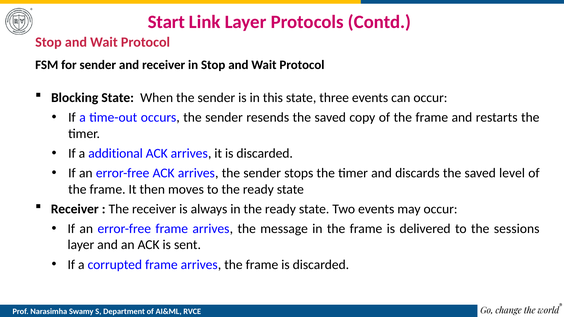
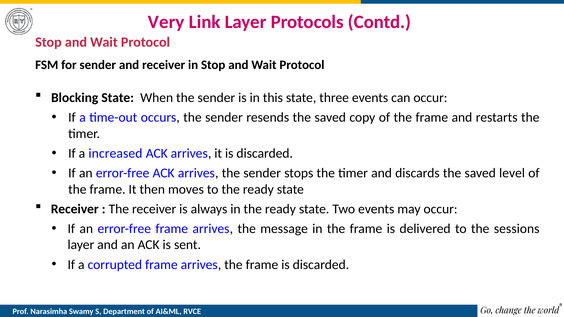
Start: Start -> Very (166, 22)
additional: additional -> increased (115, 153)
